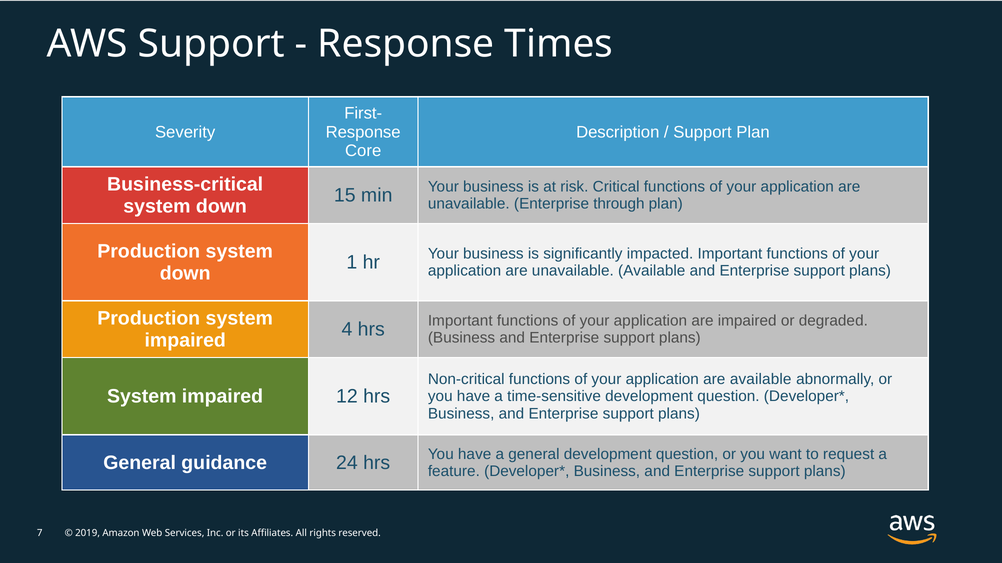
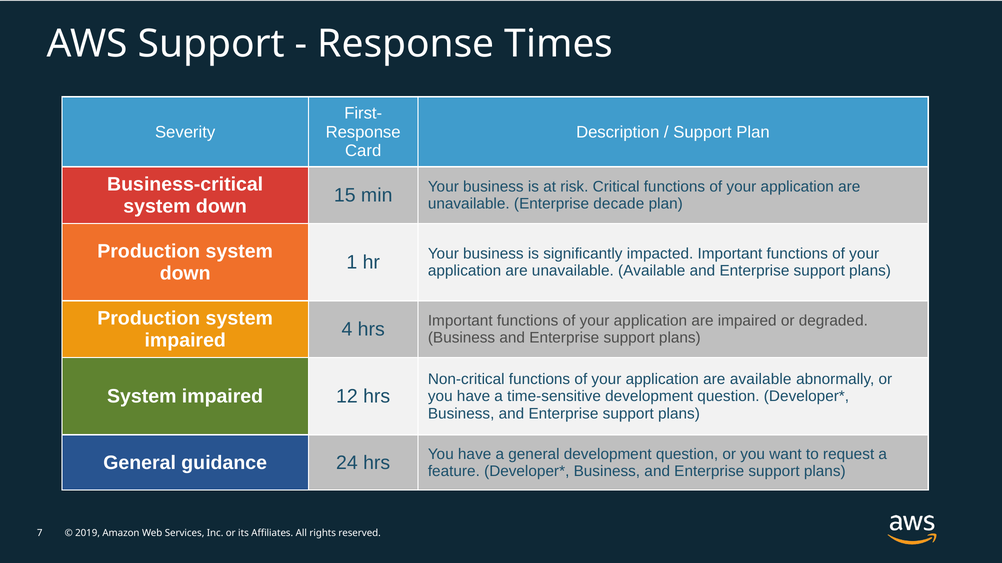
Core: Core -> Card (363, 151)
through: through -> decade (619, 204)
